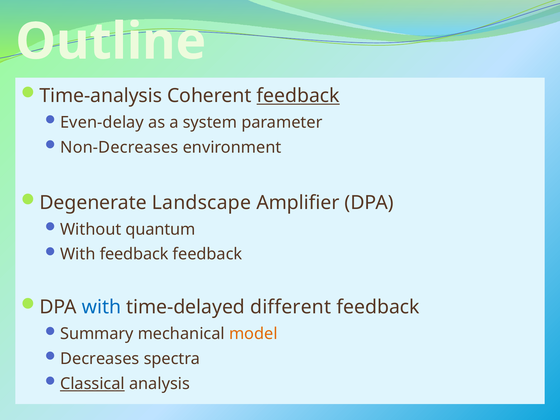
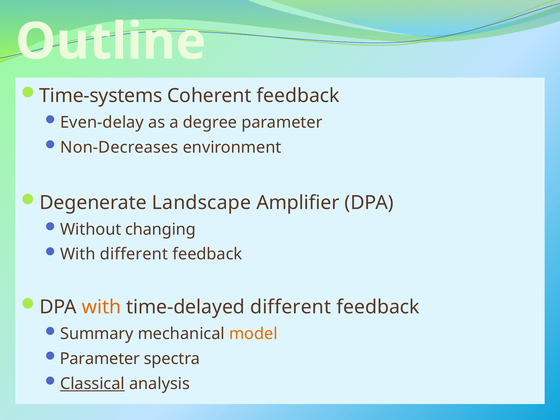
Time-analysis: Time-analysis -> Time-systems (101, 96)
feedback underline: present -> none (298, 96)
system: system -> degree (210, 122)
quantum: quantum -> changing (161, 229)
With feedback: feedback -> different (134, 254)
with colour: blue -> orange (101, 307)
Decreases: Decreases -> Parameter (100, 359)
